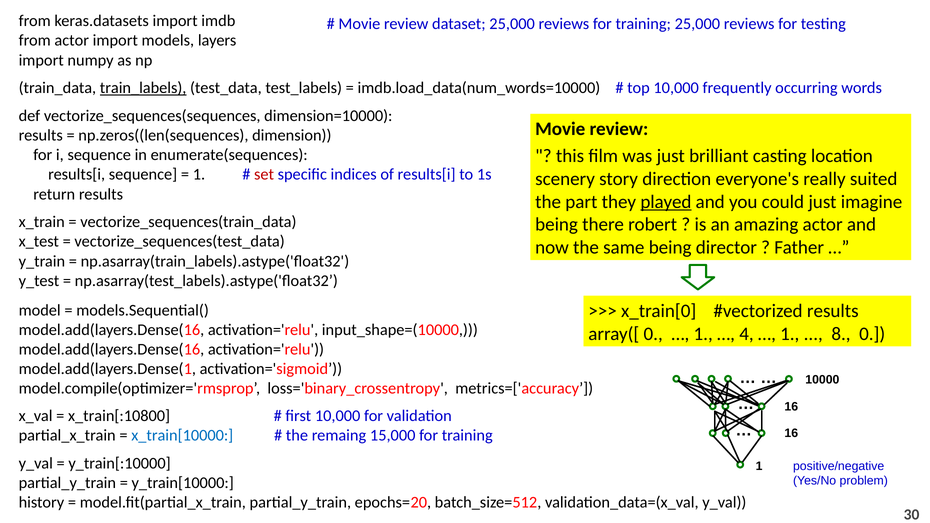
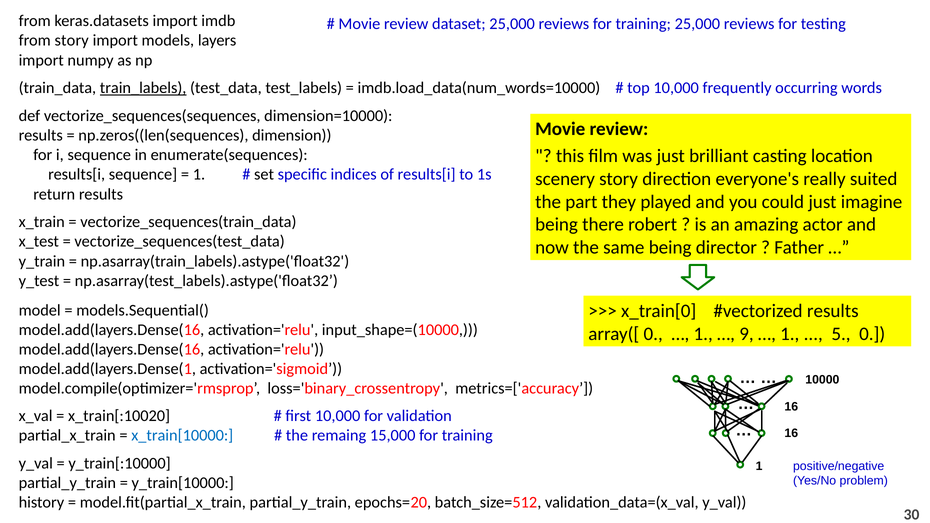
from actor: actor -> story (72, 41)
set colour: red -> black (264, 175)
played underline: present -> none (666, 202)
4: 4 -> 9 (746, 334)
8: 8 -> 5 (841, 334)
x_train[:10800: x_train[:10800 -> x_train[:10020 (119, 416)
